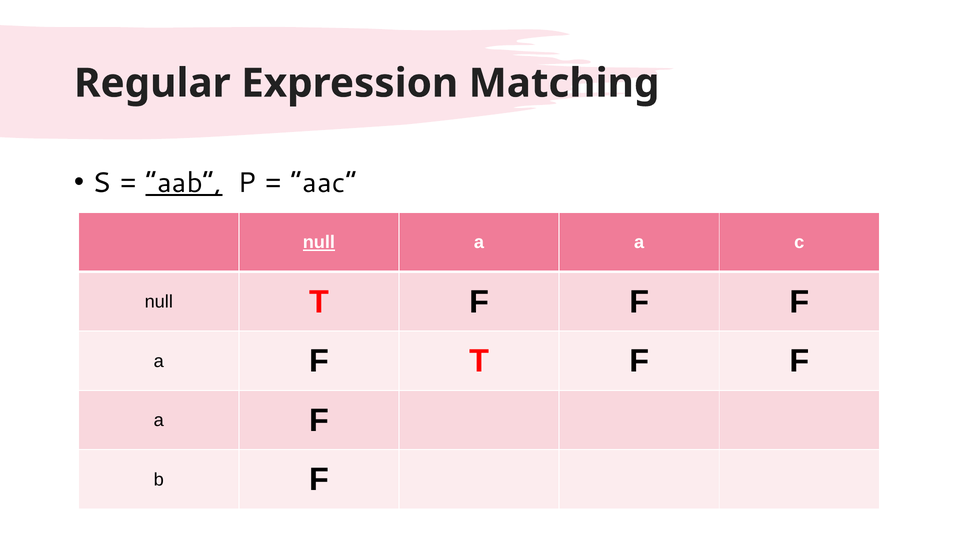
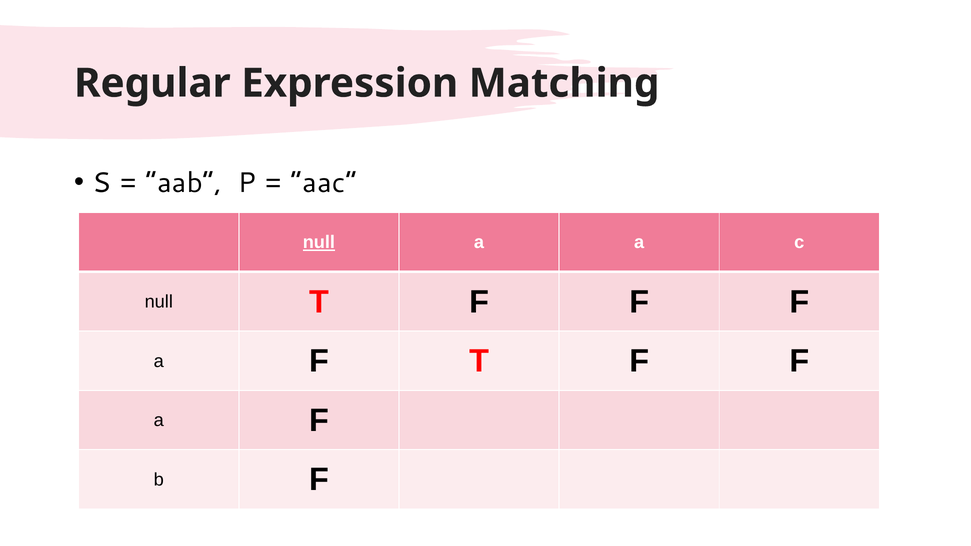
aab underline: present -> none (184, 183)
